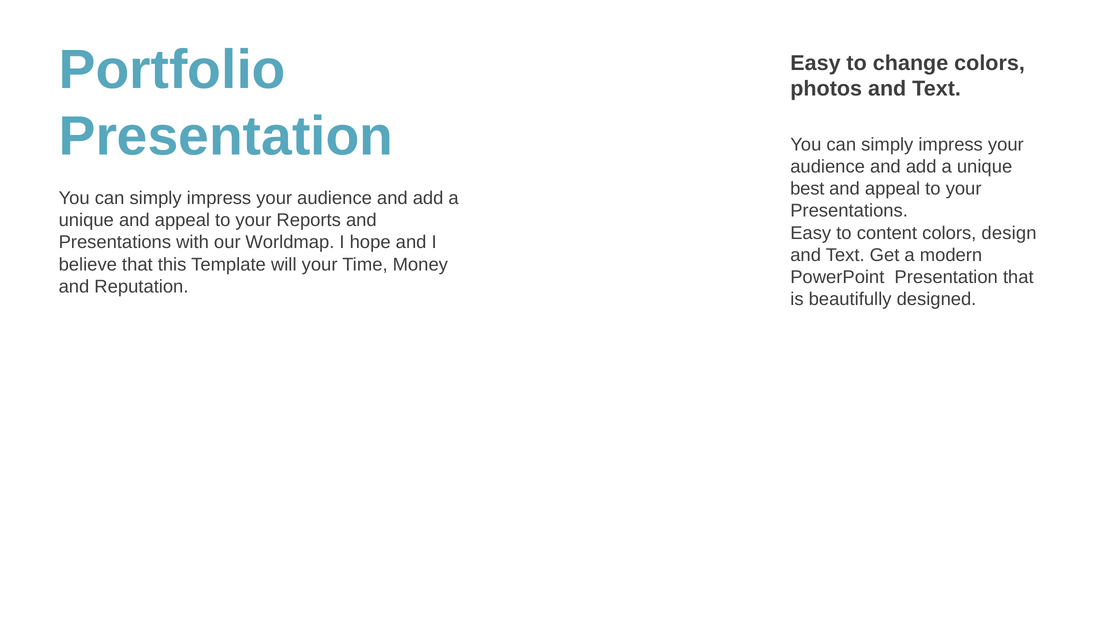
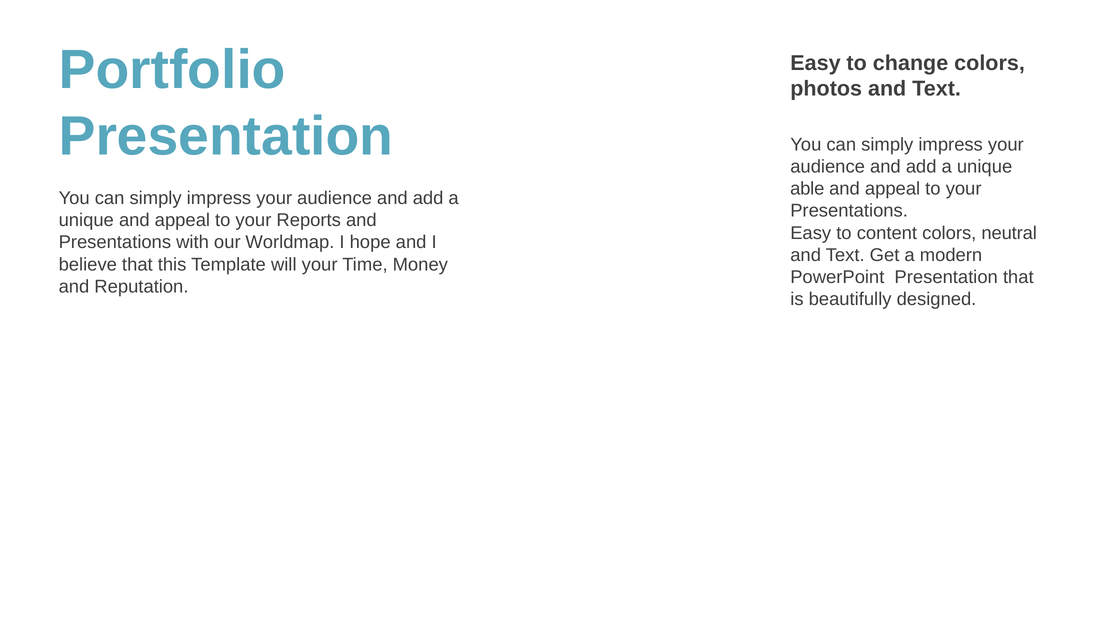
best: best -> able (807, 189)
design: design -> neutral (1009, 233)
